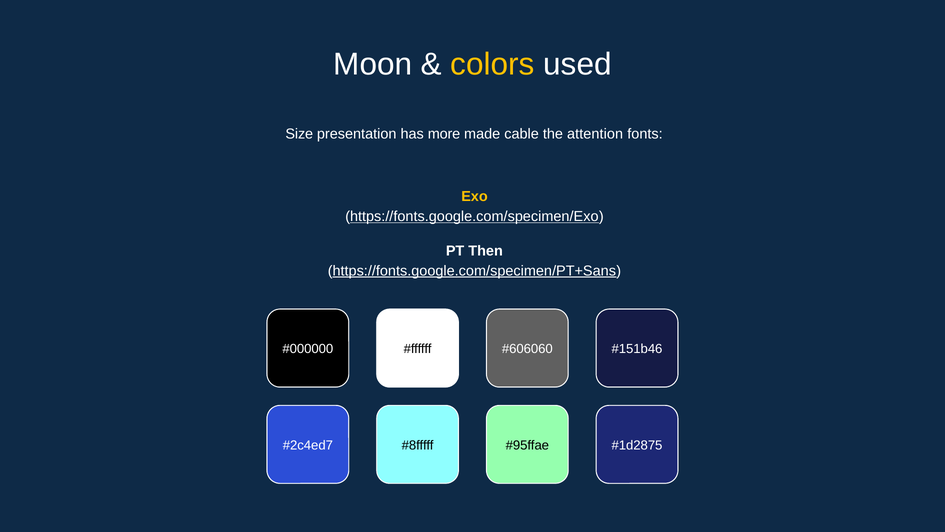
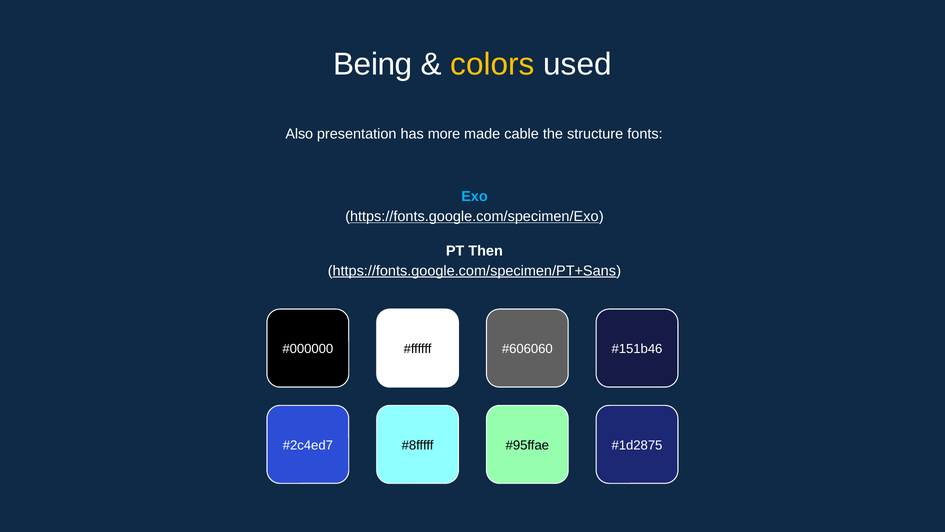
Moon: Moon -> Being (373, 64)
Size: Size -> Also (299, 134)
attention: attention -> structure (595, 134)
Exo colour: yellow -> light blue (474, 196)
